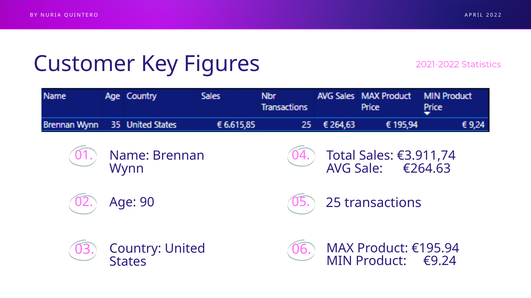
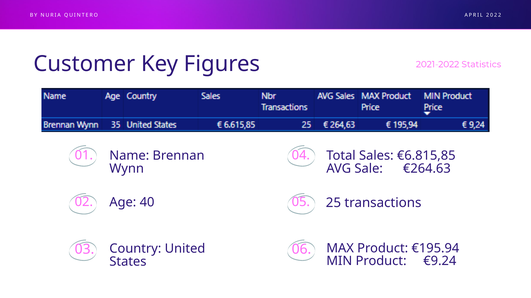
€3.911,74: €3.911,74 -> €6.815,85 (426, 156)
90: 90 -> 40 (147, 203)
